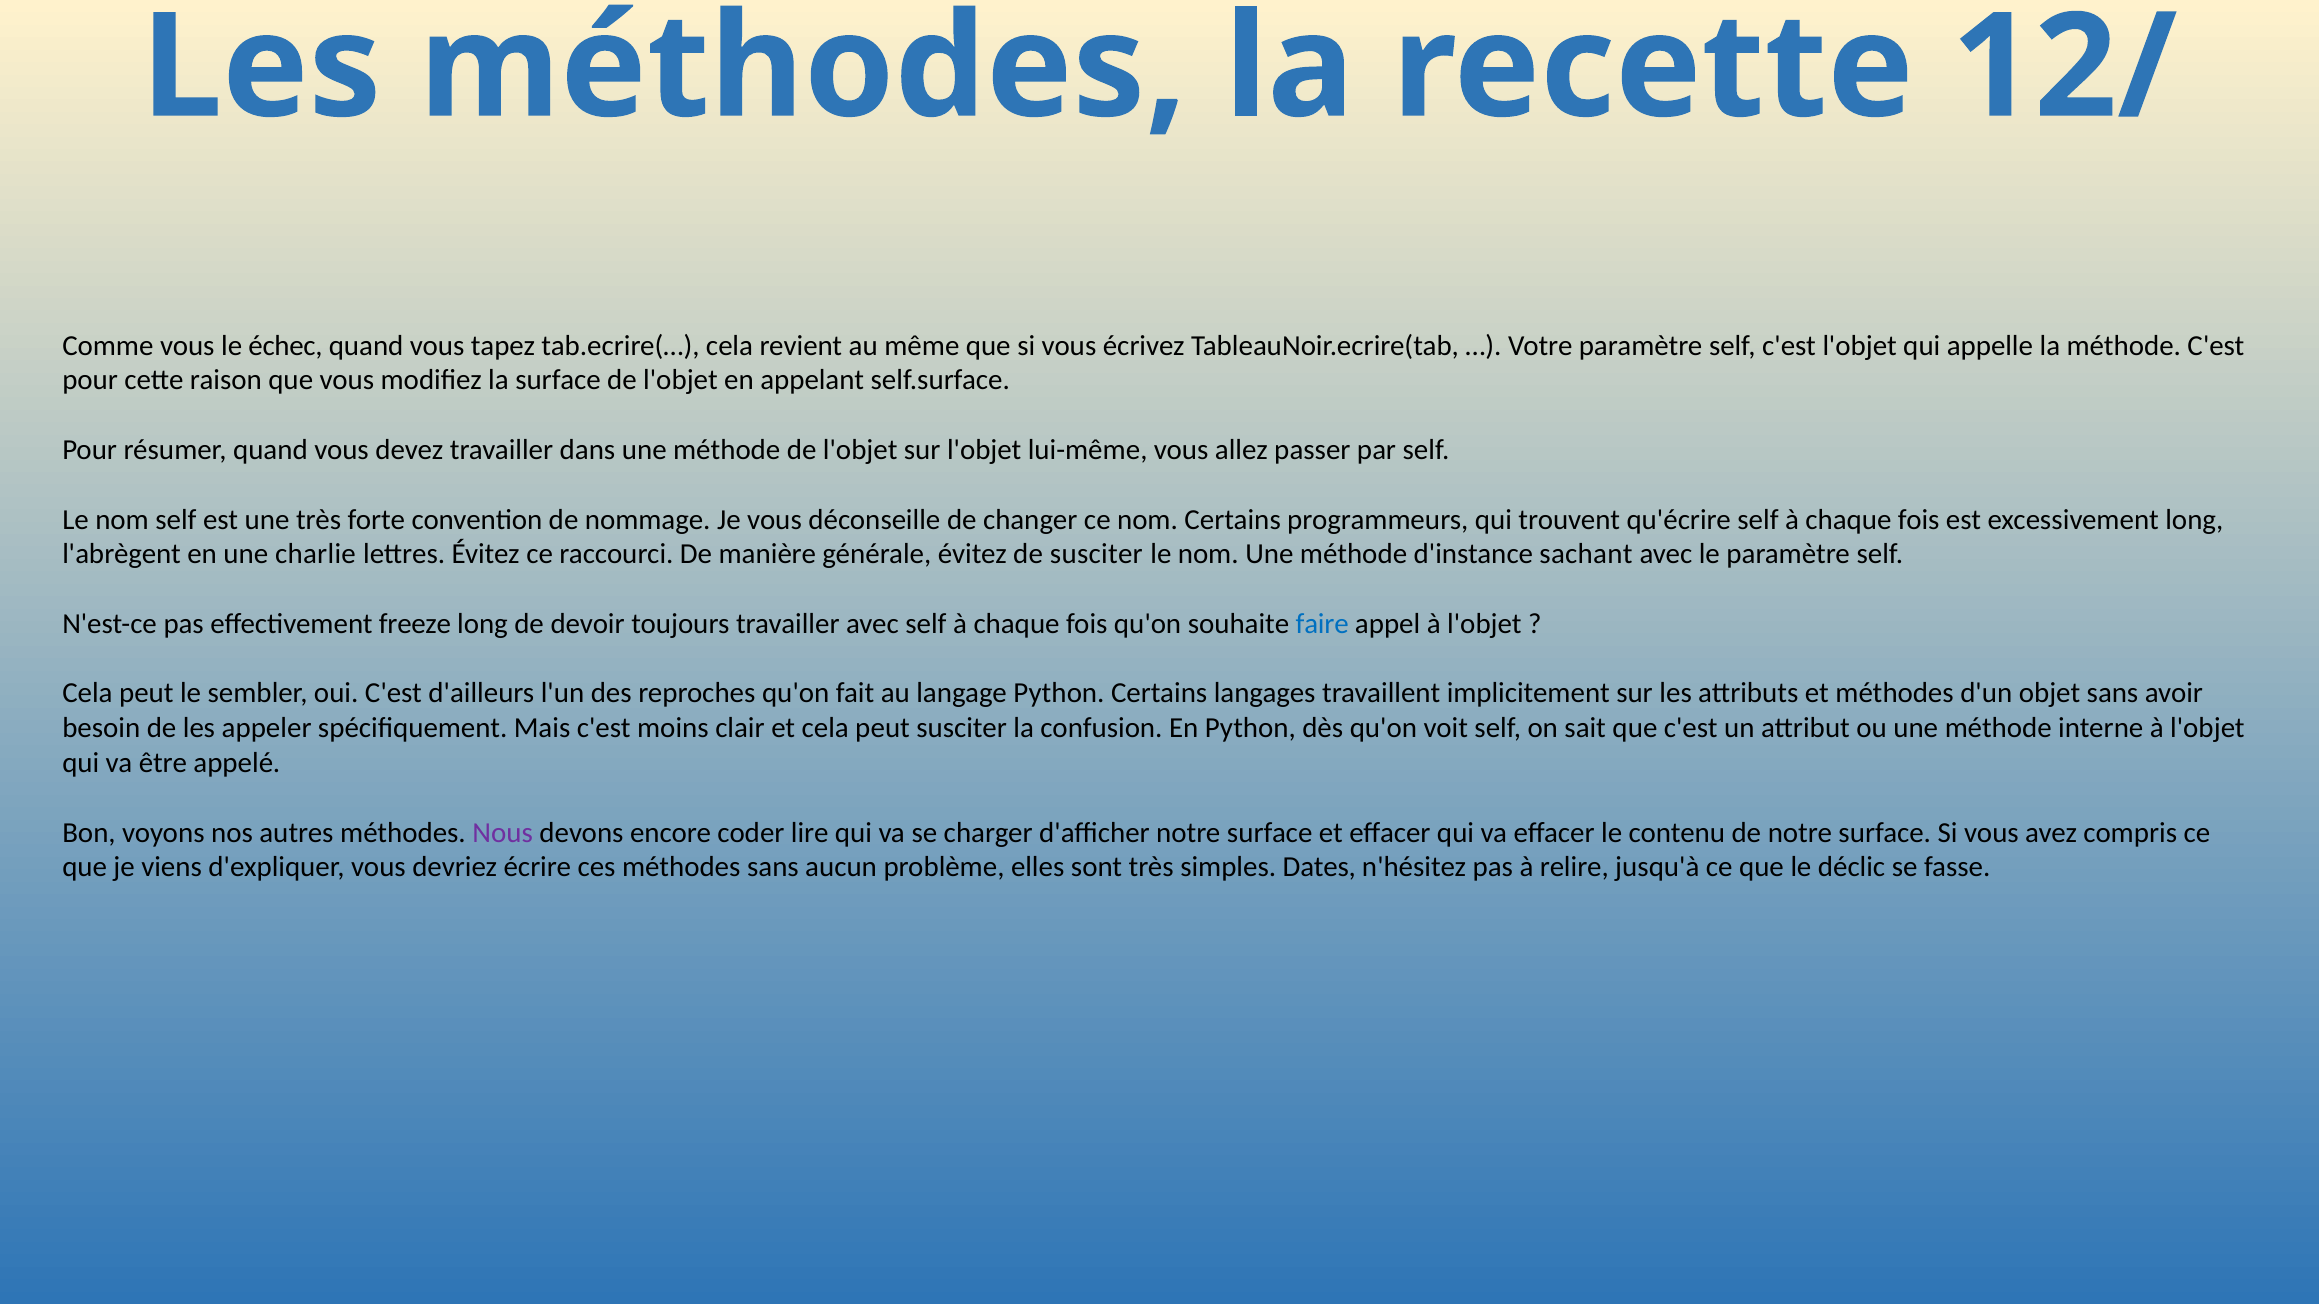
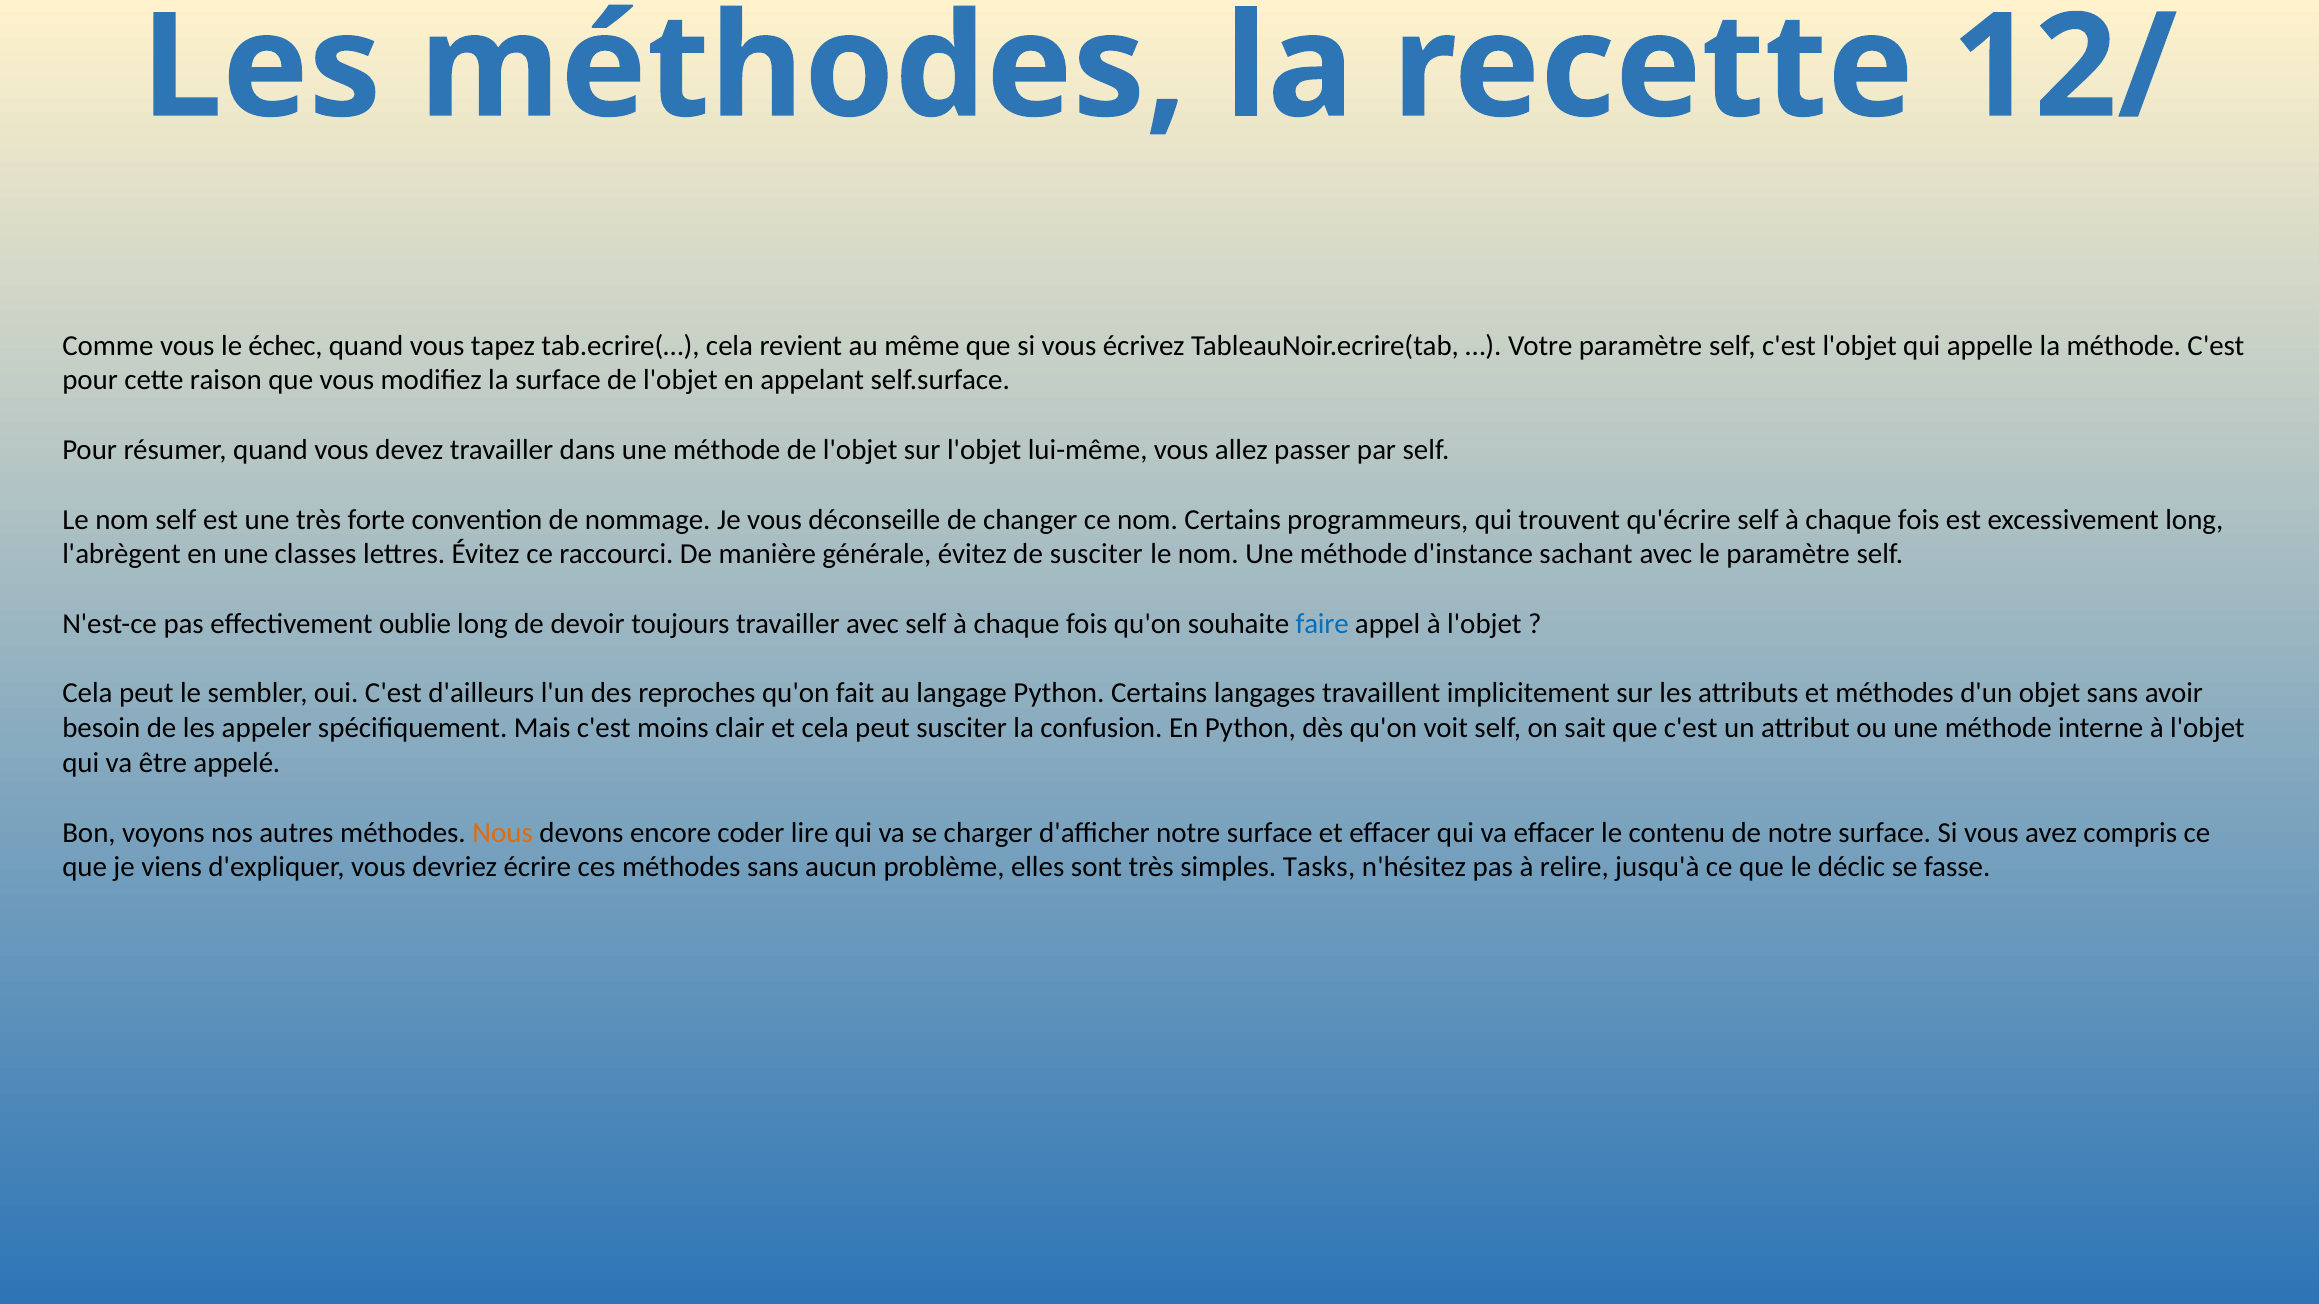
charlie: charlie -> classes (316, 554)
freeze: freeze -> oublie (415, 624)
Nous colour: purple -> orange (503, 833)
Dates: Dates -> Tasks (1319, 868)
